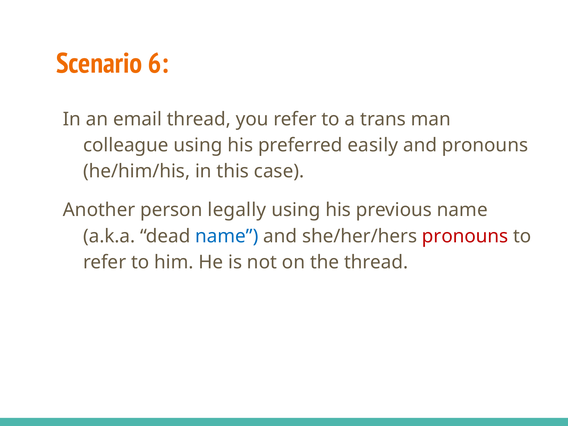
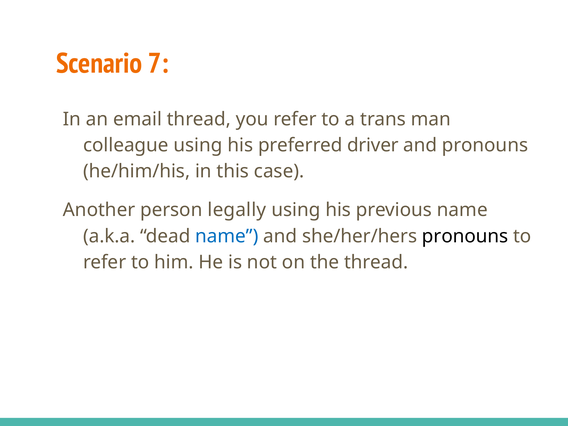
6: 6 -> 7 (158, 63)
easily: easily -> driver (373, 145)
pronouns colour: red -> black (465, 236)
